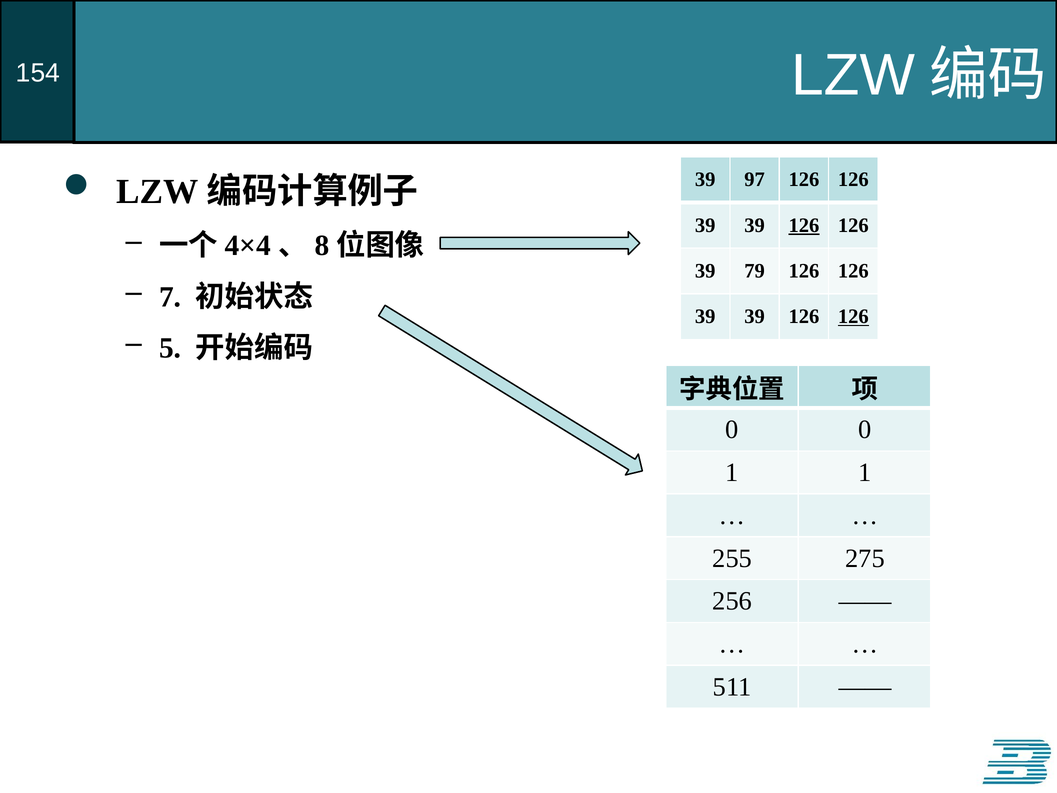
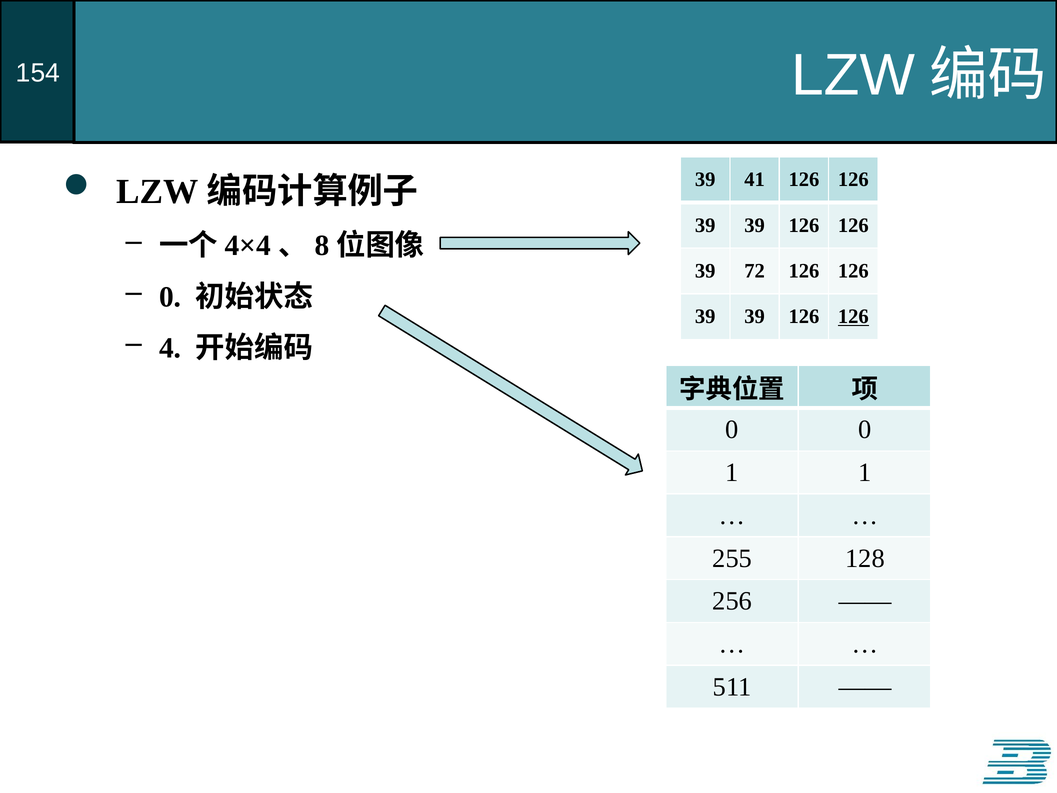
97: 97 -> 41 (755, 180)
126 underline: present -> none (804, 225)
79: 79 -> 72 (755, 271)
7: 7 -> 0 (170, 297)
5: 5 -> 4 (170, 348)
275: 275 -> 128 (865, 558)
